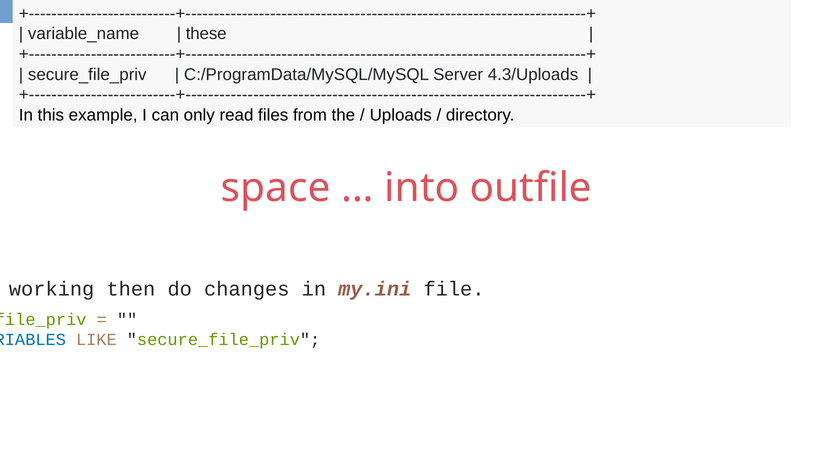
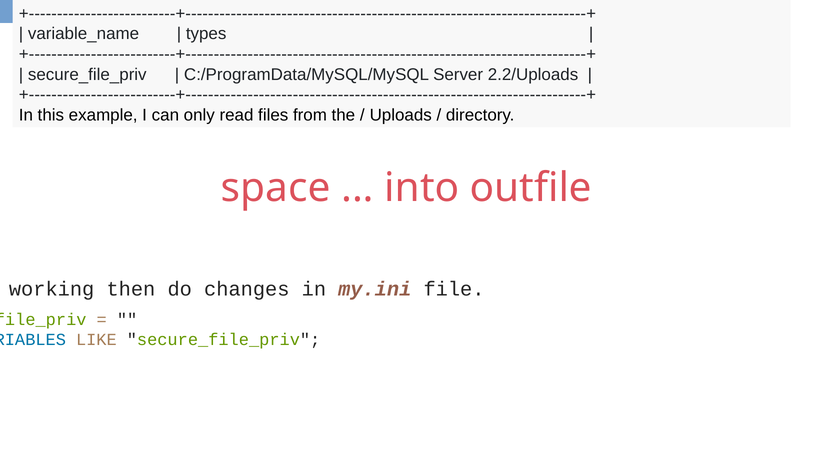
these: these -> types (206, 34)
4.3/Uploads: 4.3/Uploads -> 2.2/Uploads (533, 75)
